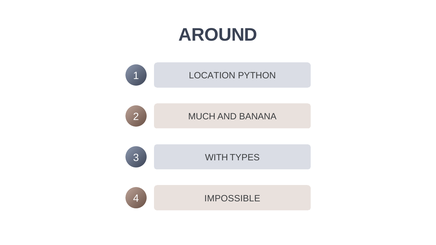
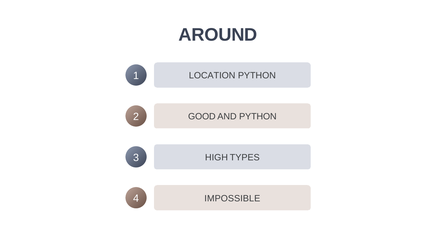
MUCH: MUCH -> GOOD (202, 117)
AND BANANA: BANANA -> PYTHON (258, 117)
WITH: WITH -> HIGH (216, 158)
